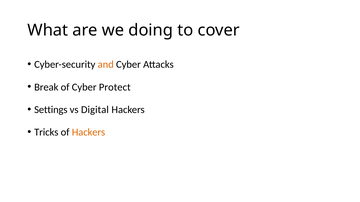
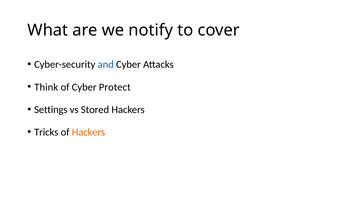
doing: doing -> notify (151, 30)
and colour: orange -> blue (106, 65)
Break: Break -> Think (46, 87)
Digital: Digital -> Stored (95, 110)
